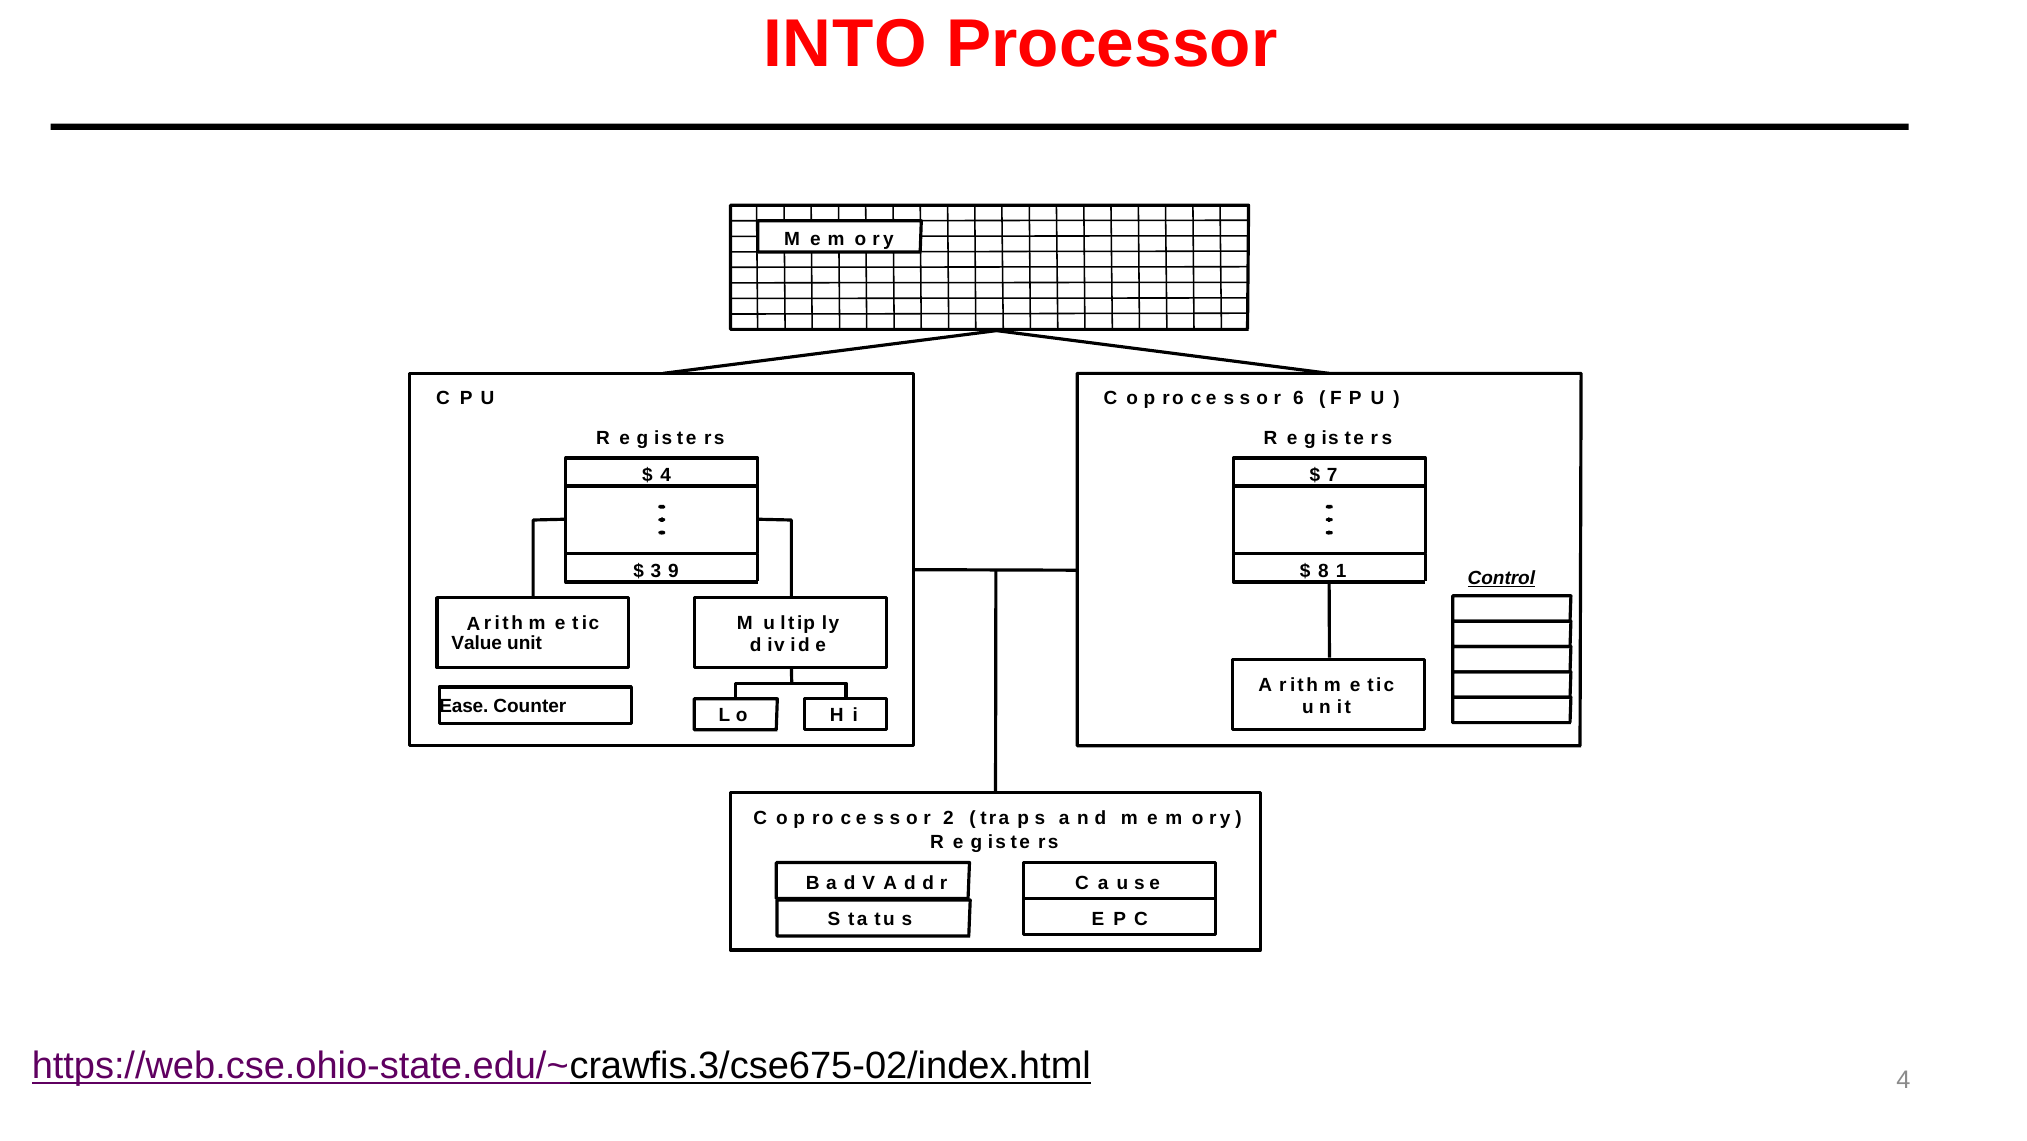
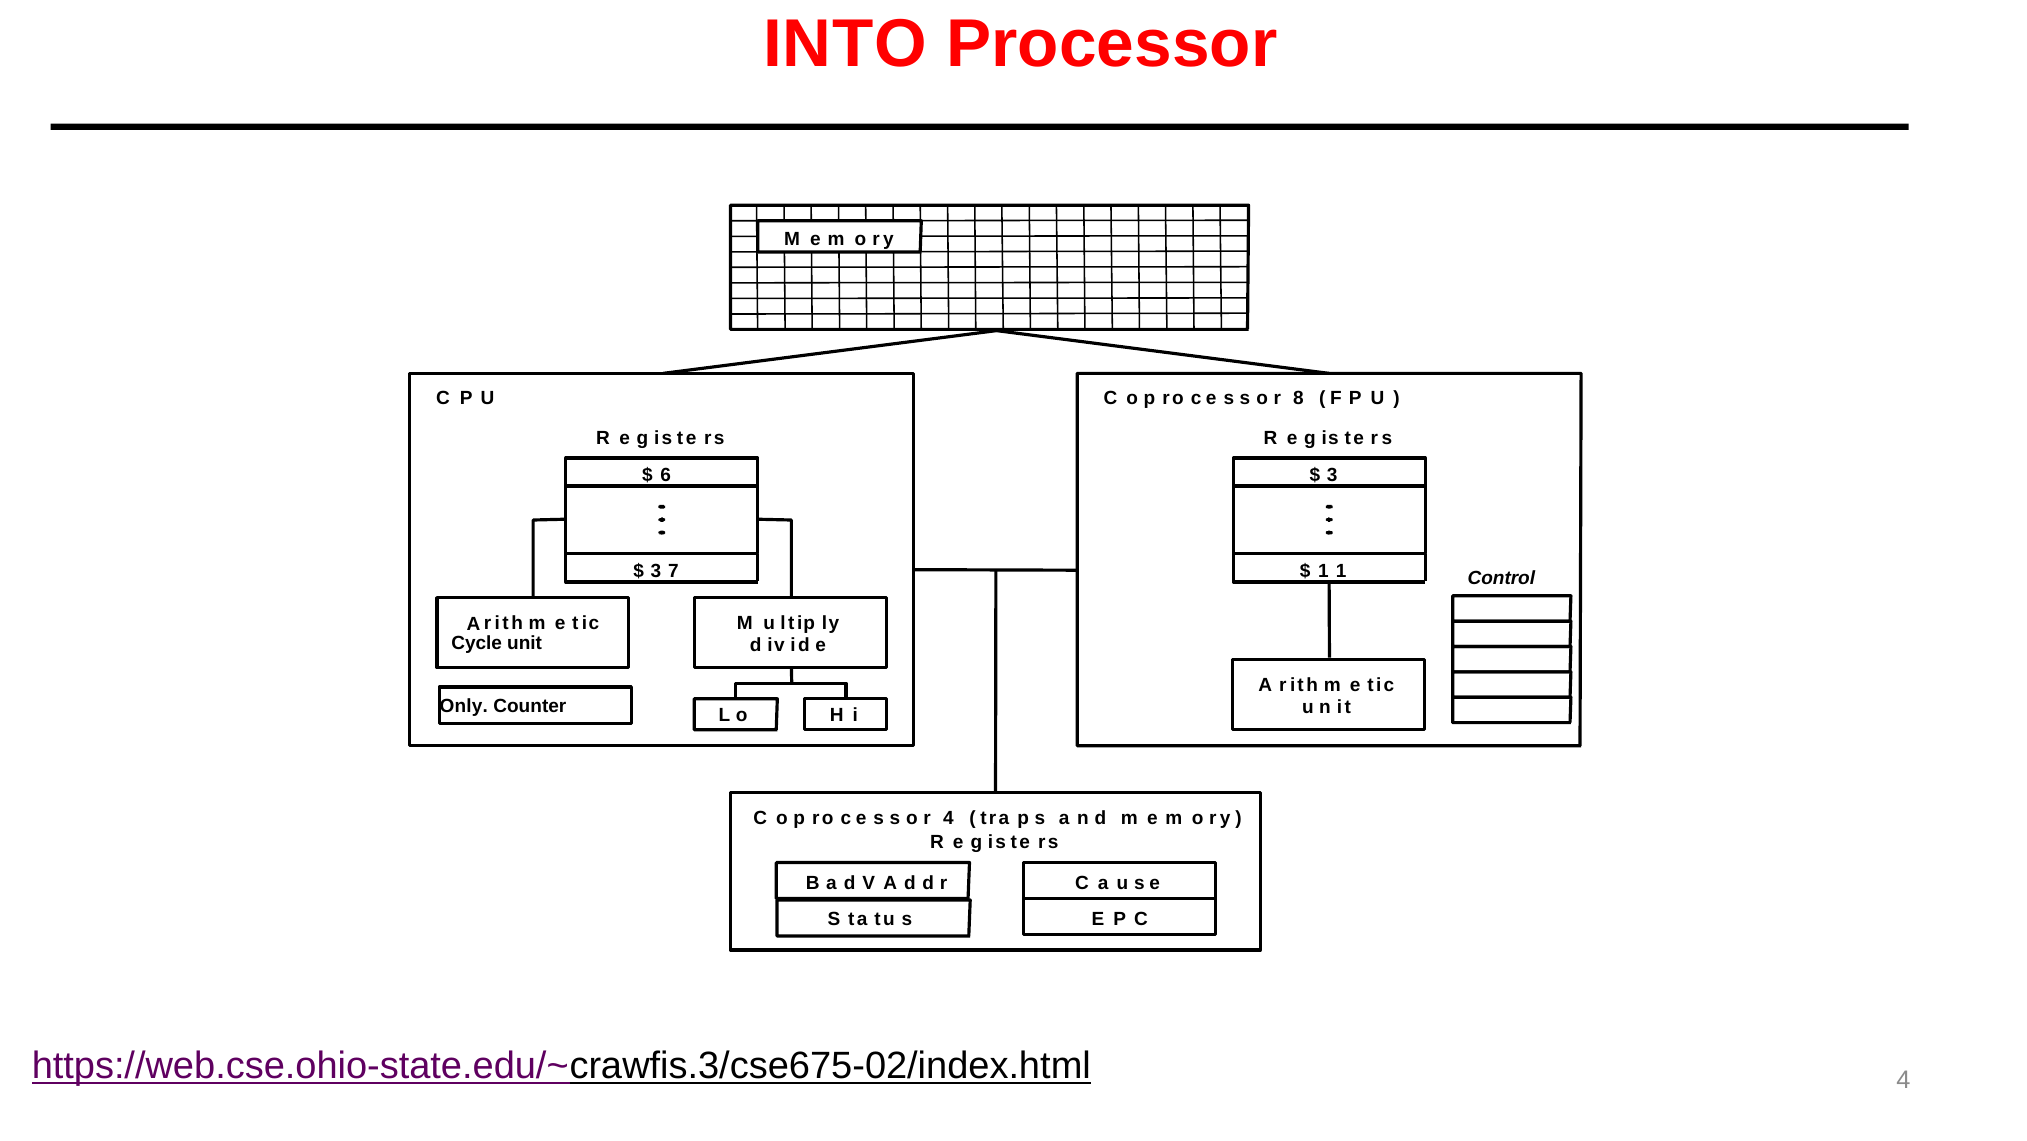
6: 6 -> 8 (1298, 398)
4: 4 -> 6 (666, 475)
7: 7 -> 3 (1332, 475)
9: 9 -> 7 (674, 571)
8: 8 -> 1 (1323, 571)
Control underline: present -> none (1501, 578)
Value: Value -> Cycle (477, 643)
Ease: Ease -> Only (464, 706)
r 2: 2 -> 4 (948, 818)
